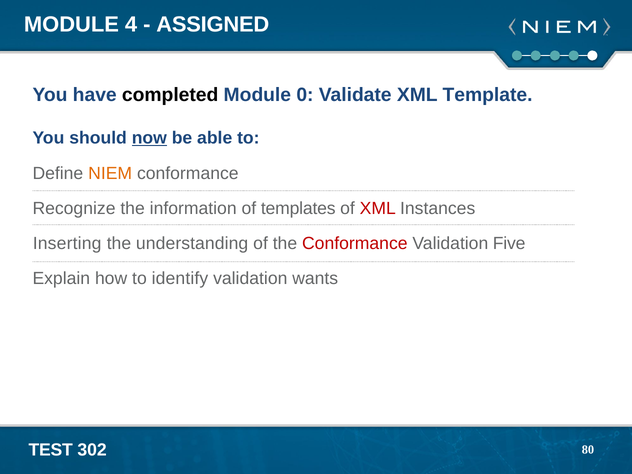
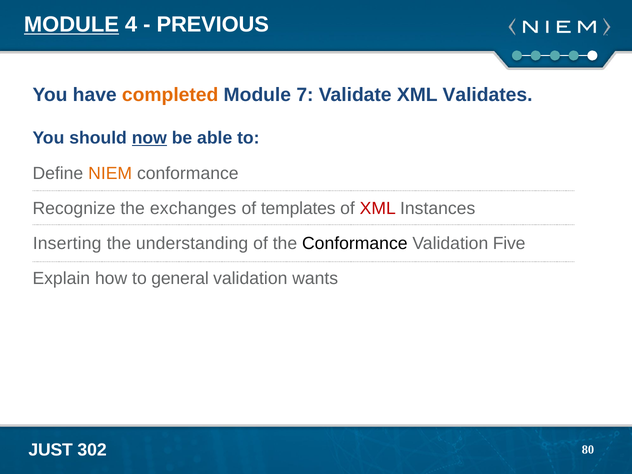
MODULE underline: none -> present (71, 24)
ASSIGNED: ASSIGNED -> PREVIOUS (213, 24)
completed colour: black -> orange (170, 95)
0: 0 -> 7 (305, 95)
Template: Template -> Validates (488, 95)
information: information -> exchanges (193, 208)
Conformance colour: red -> black (355, 243)
identify: identify -> general (180, 279)
TEST: TEST -> JUST (51, 450)
